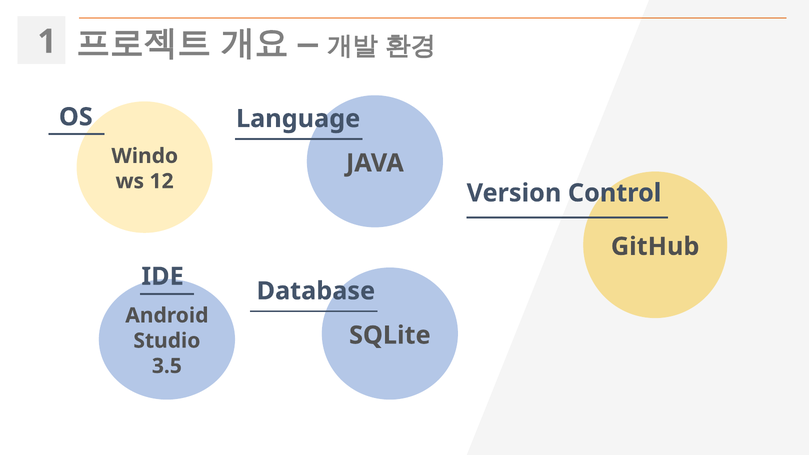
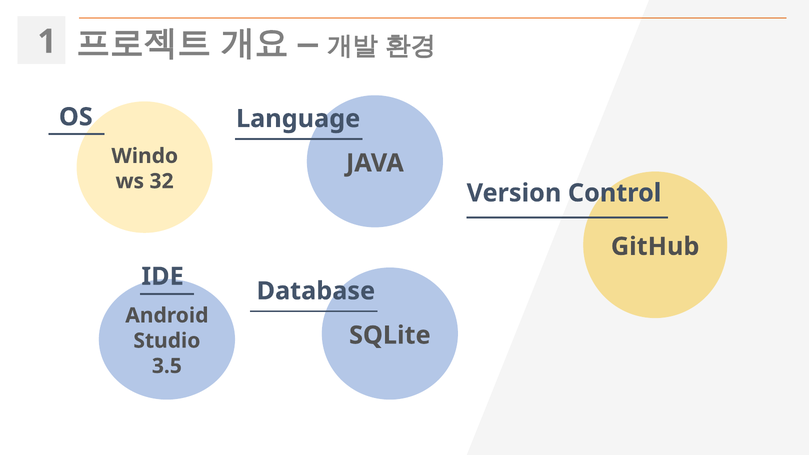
12: 12 -> 32 (162, 181)
